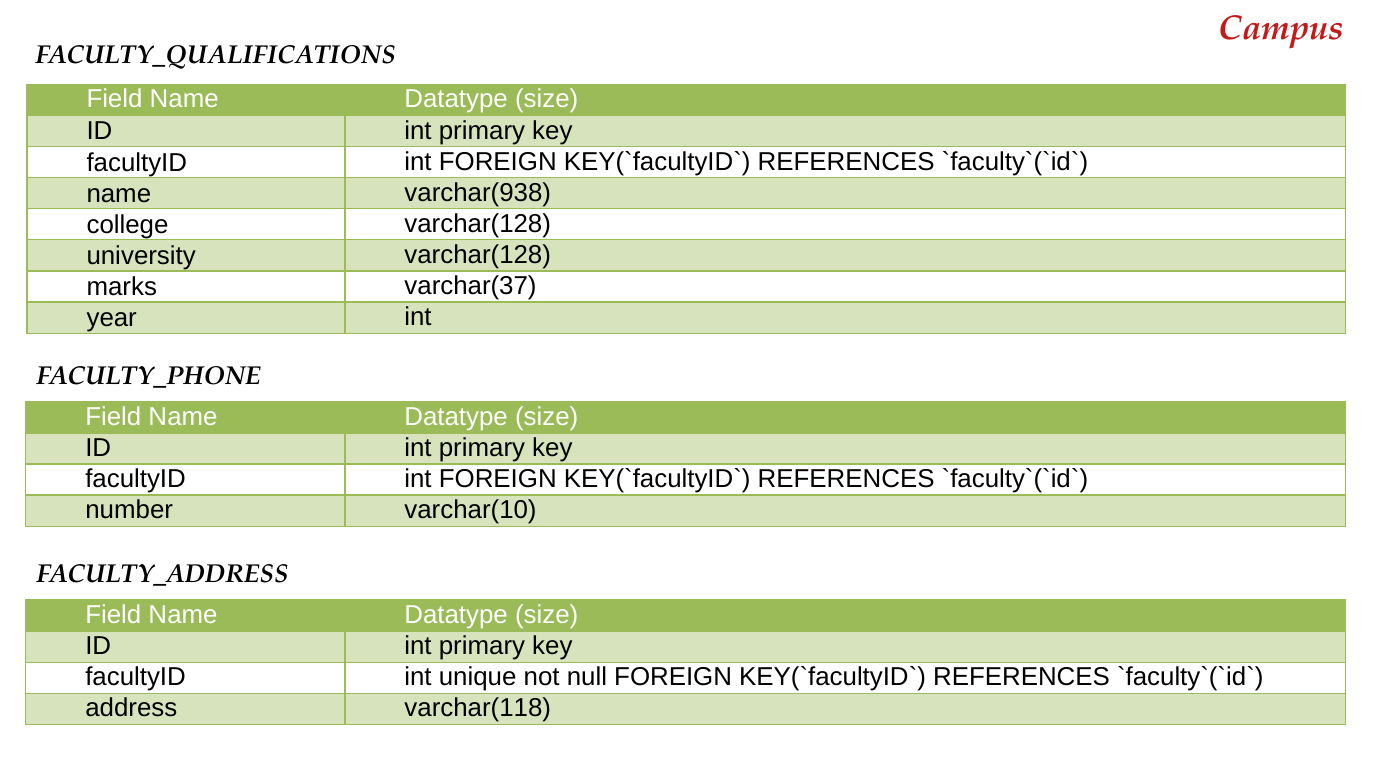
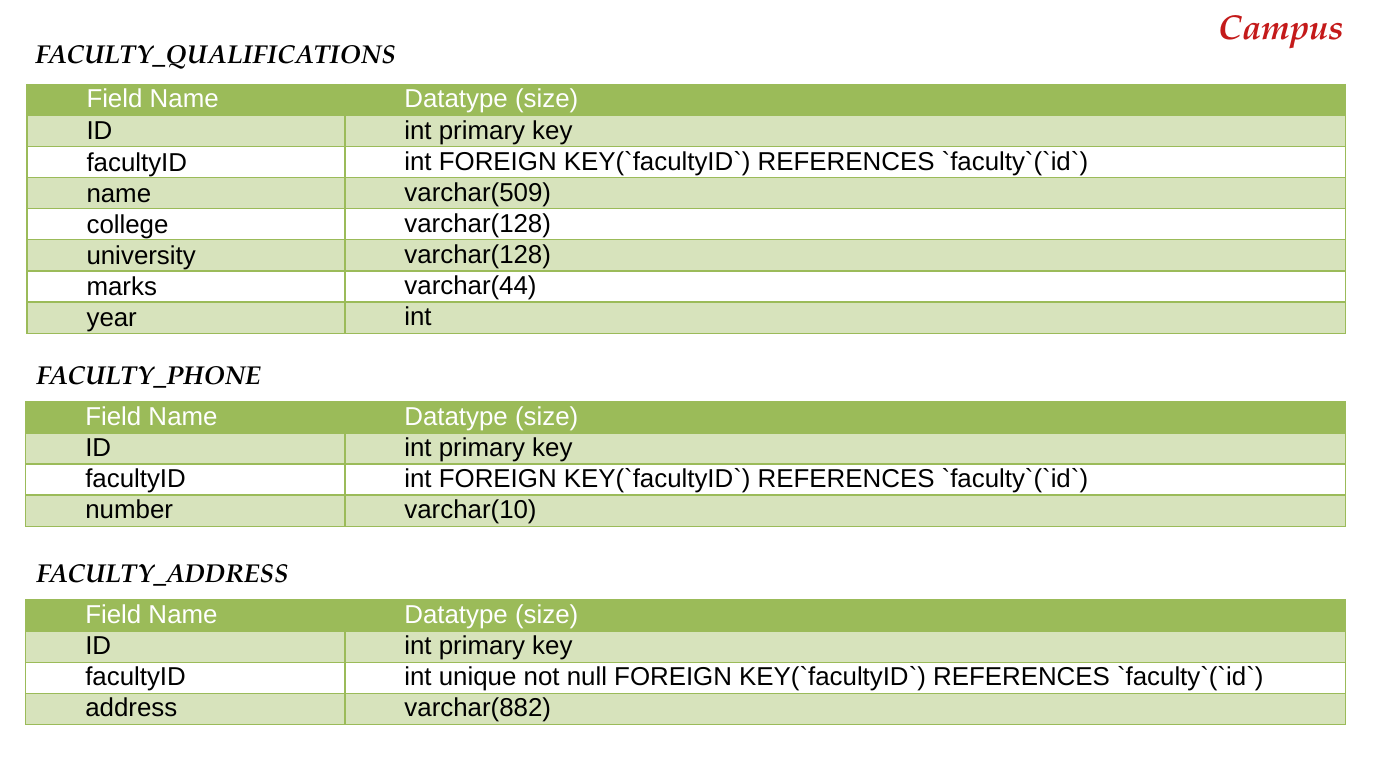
varchar(938: varchar(938 -> varchar(509 (478, 193)
varchar(37: varchar(37 -> varchar(44 (471, 286)
varchar(118: varchar(118 -> varchar(882 (478, 709)
